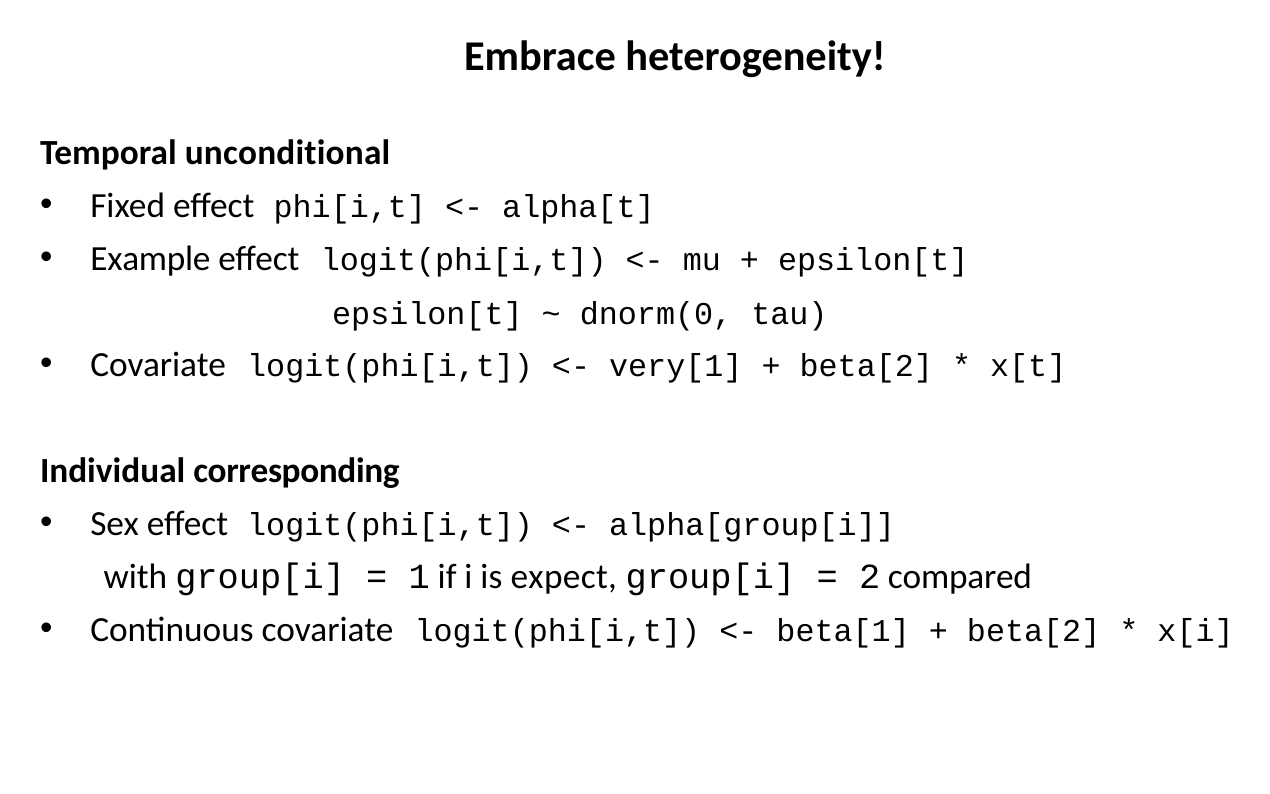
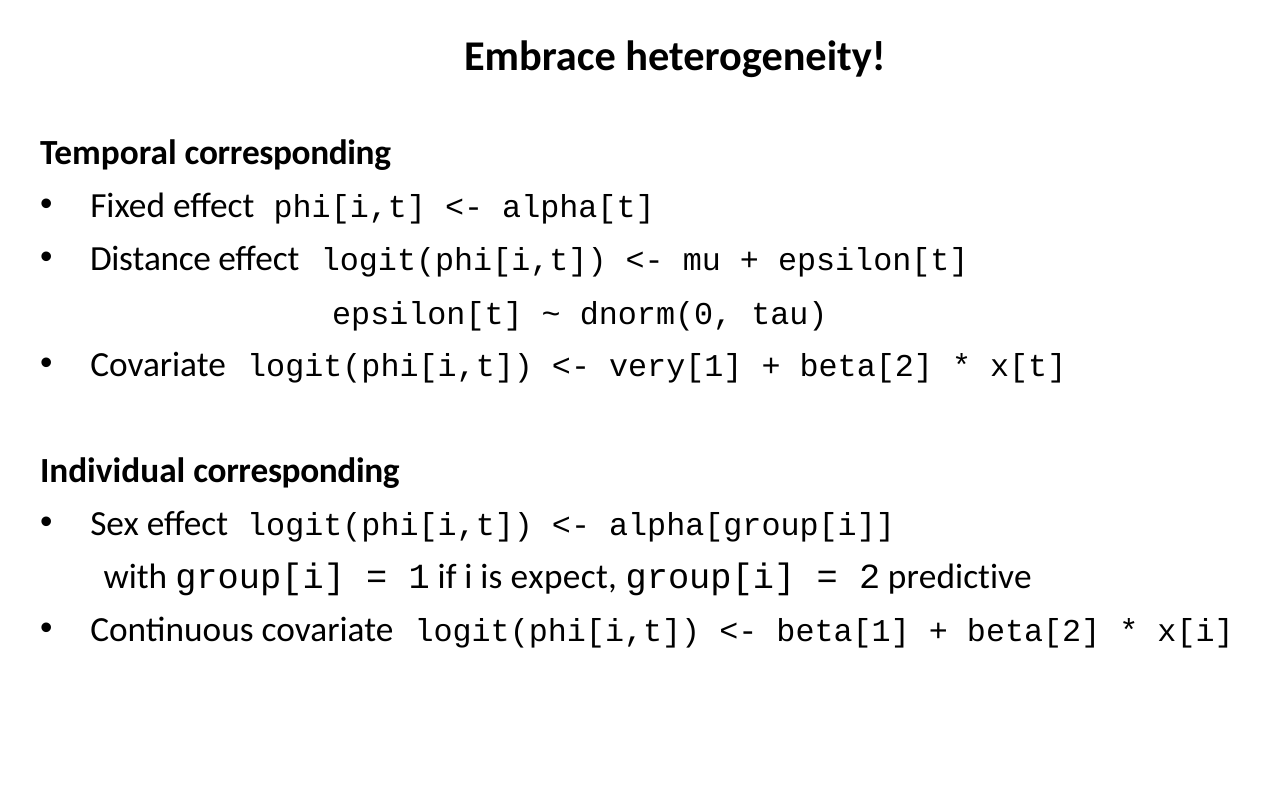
Temporal unconditional: unconditional -> corresponding (288, 153)
Example: Example -> Distance (150, 259)
compared: compared -> predictive (960, 577)
